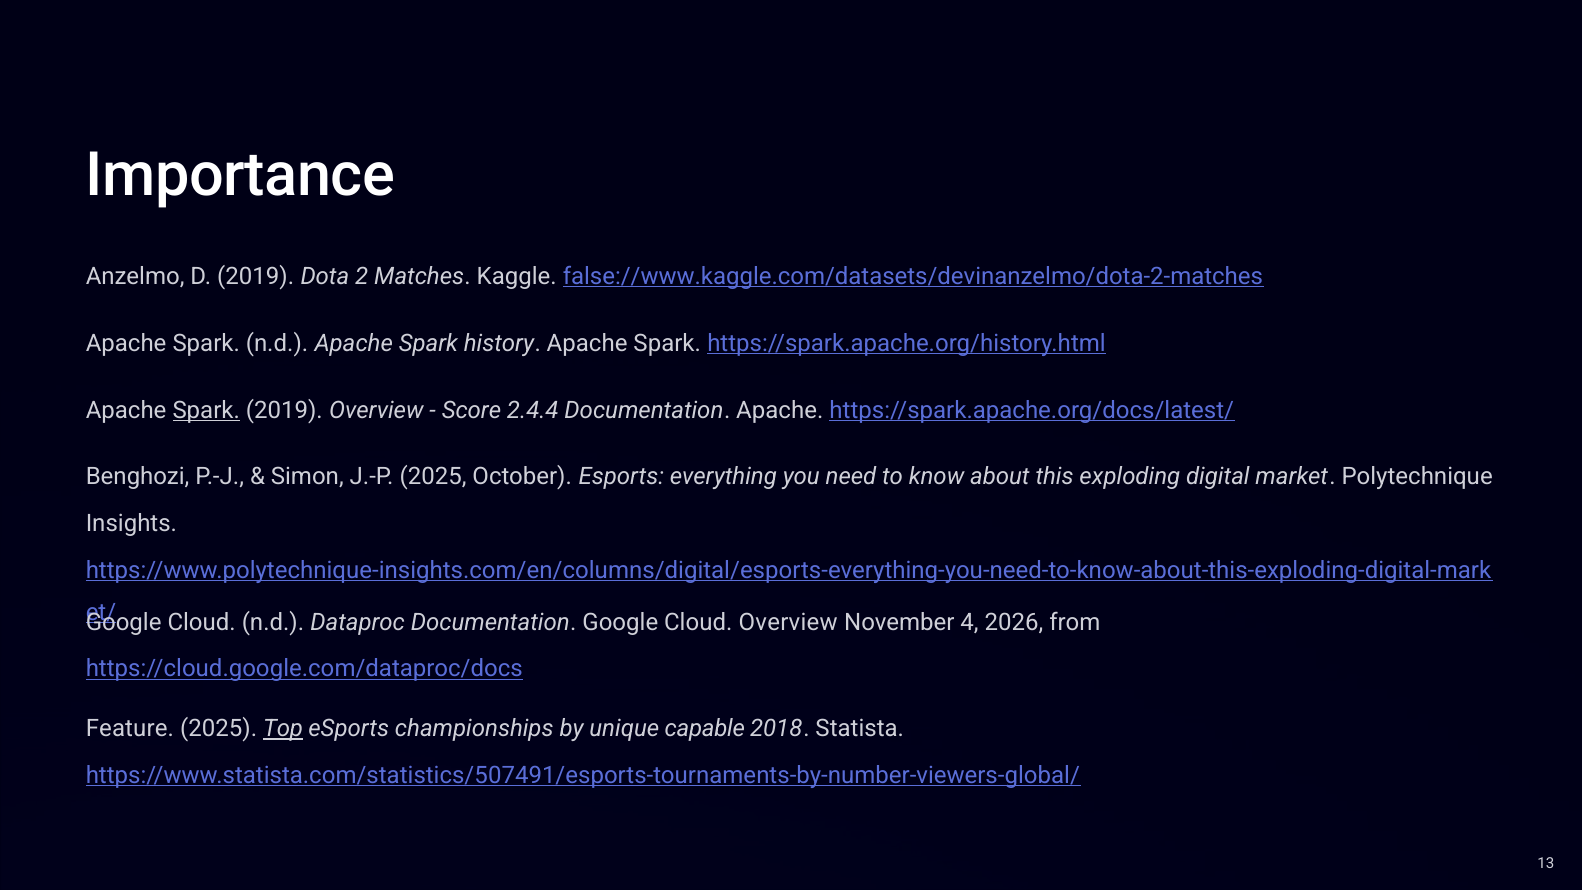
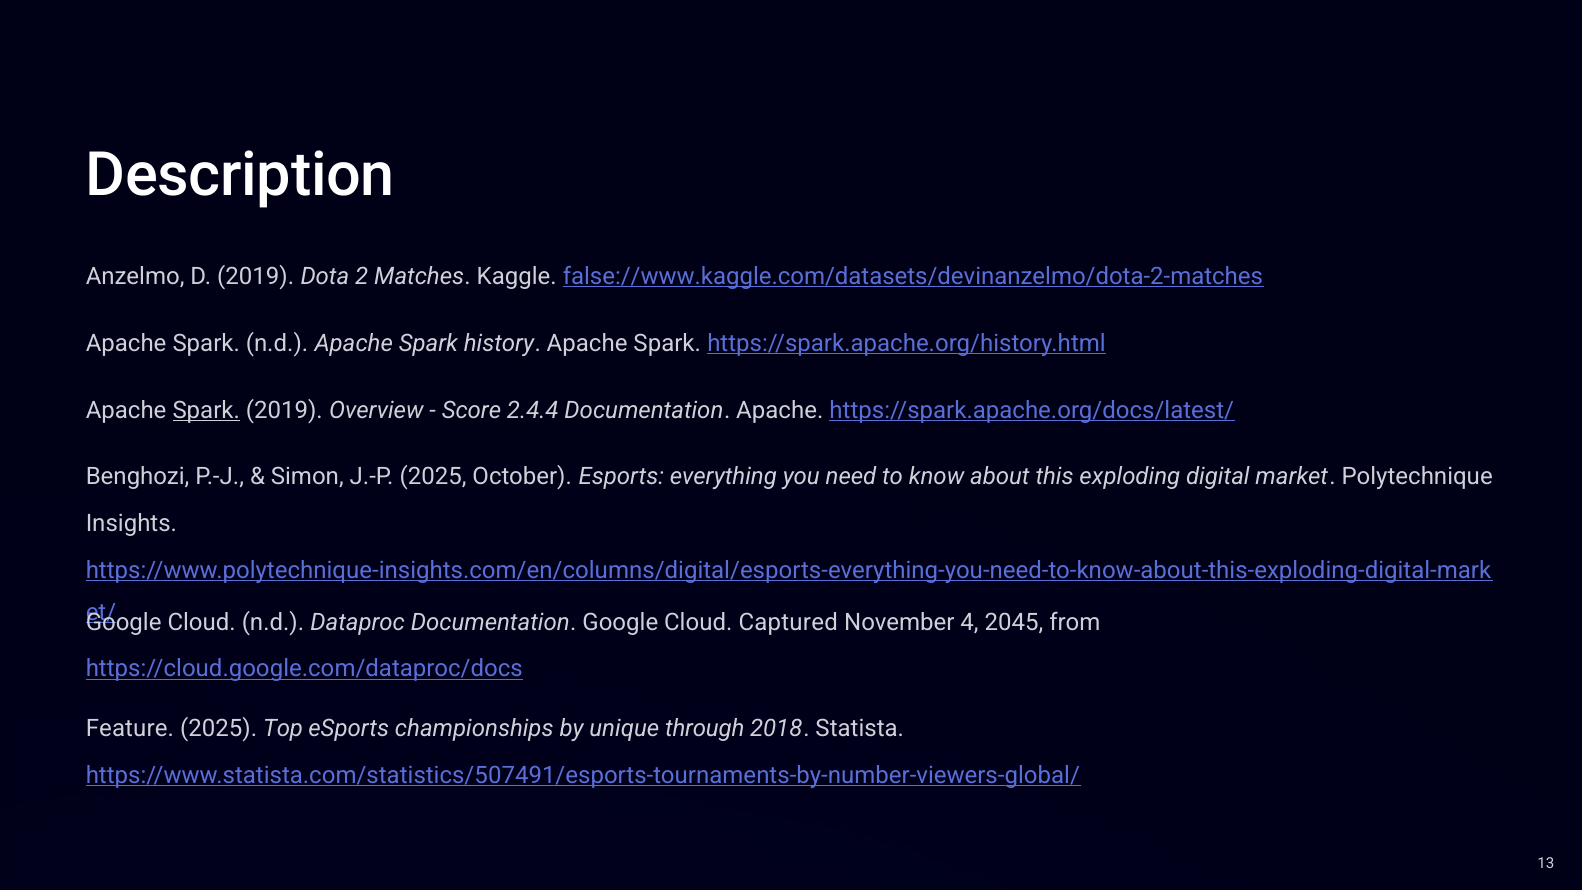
Importance: Importance -> Description (240, 175)
Cloud Overview: Overview -> Captured (788, 622)
2026: 2026 -> 2045 (1014, 622)
Top underline: present -> none (283, 728)
capable: capable -> through (705, 728)
